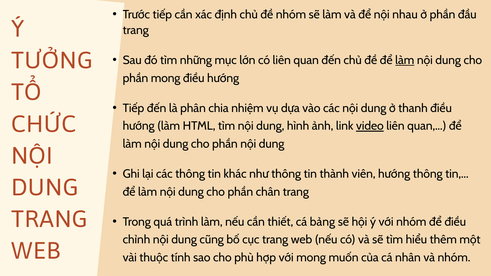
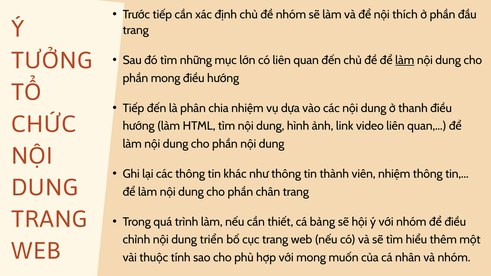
nhau: nhau -> thích (405, 15)
video underline: present -> none (370, 126)
viên hướng: hướng -> nhiệm (394, 174)
cũng: cũng -> triển (212, 240)
